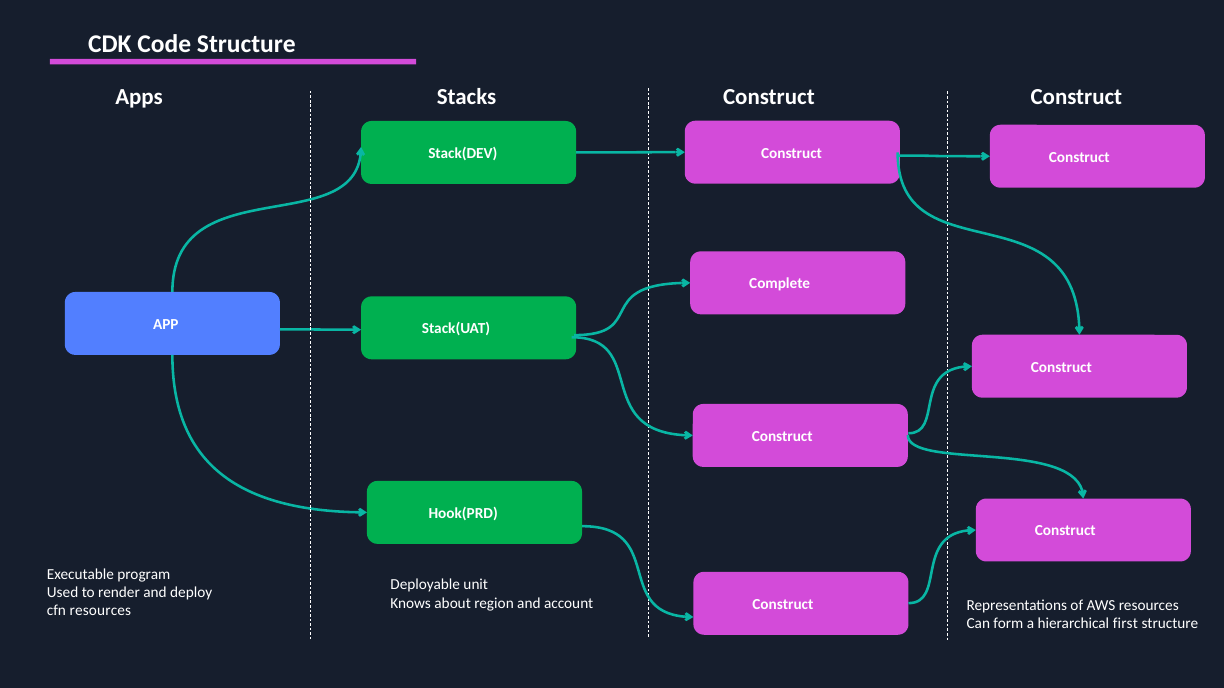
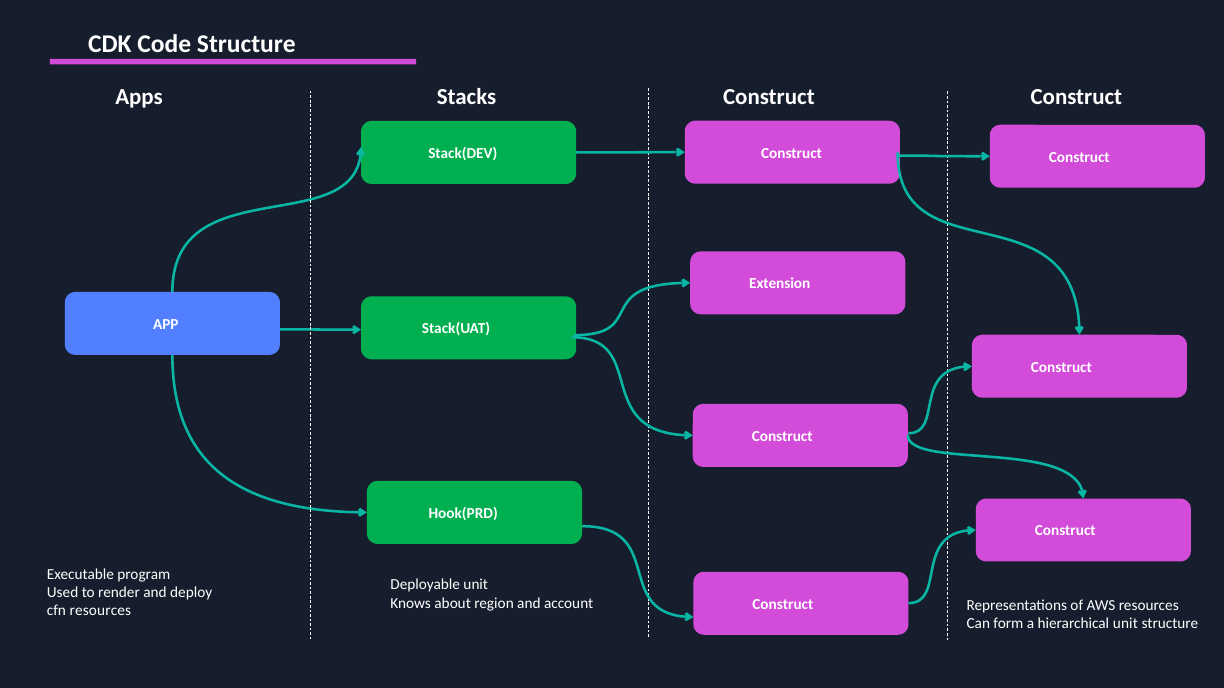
Complete: Complete -> Extension (780, 284)
hierarchical first: first -> unit (1125, 624)
